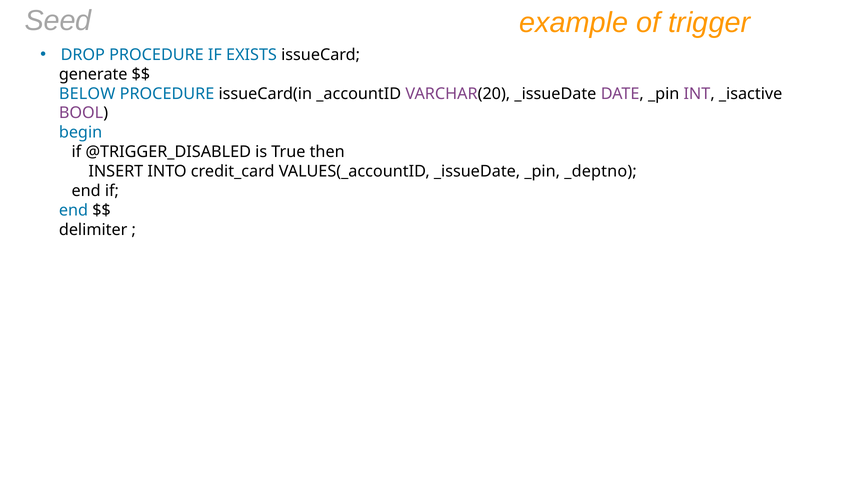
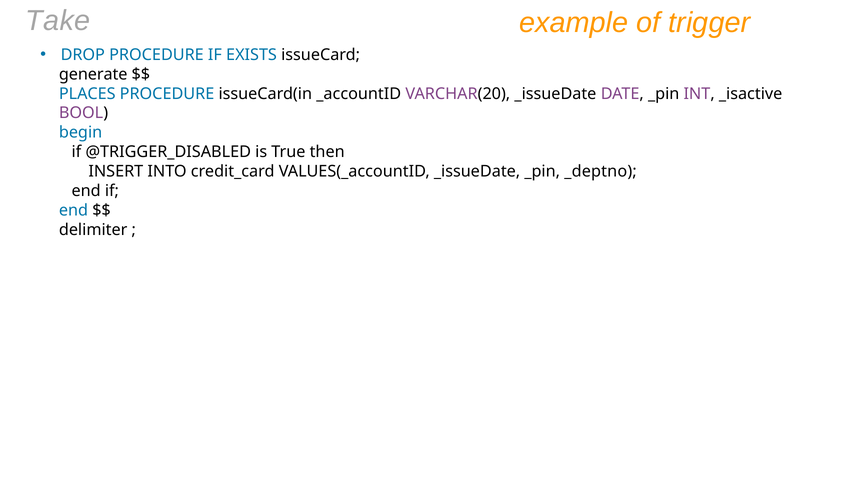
Seed: Seed -> Take (58, 21)
BELOW: BELOW -> PLACES (87, 94)
